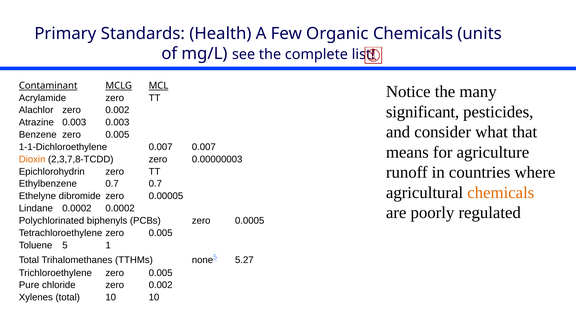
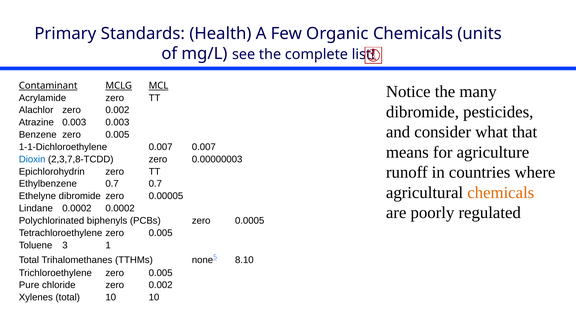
significant: significant -> dibromide (422, 112)
Dioxin colour: orange -> blue (32, 159)
5: 5 -> 3 (65, 245)
5.27: 5.27 -> 8.10 (244, 260)
